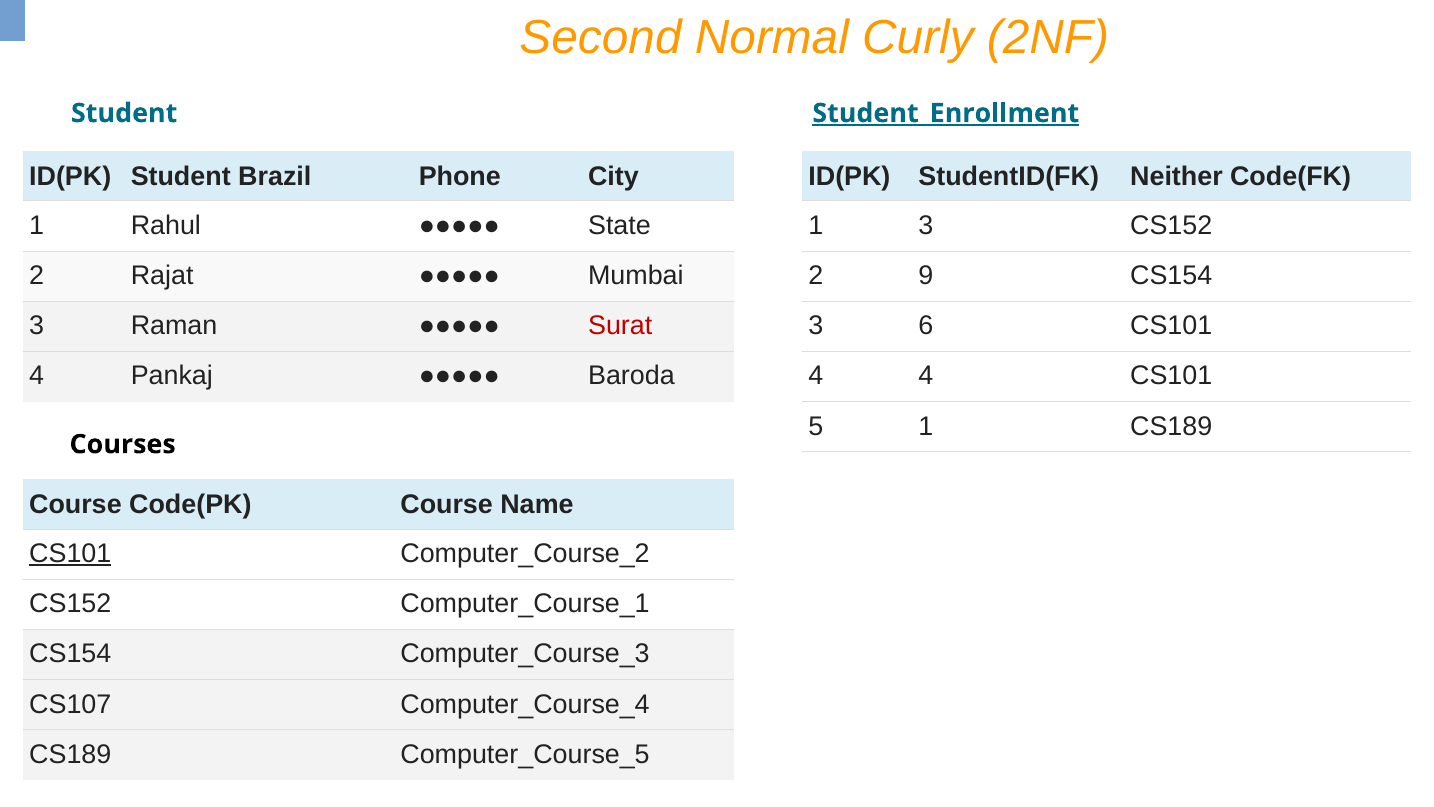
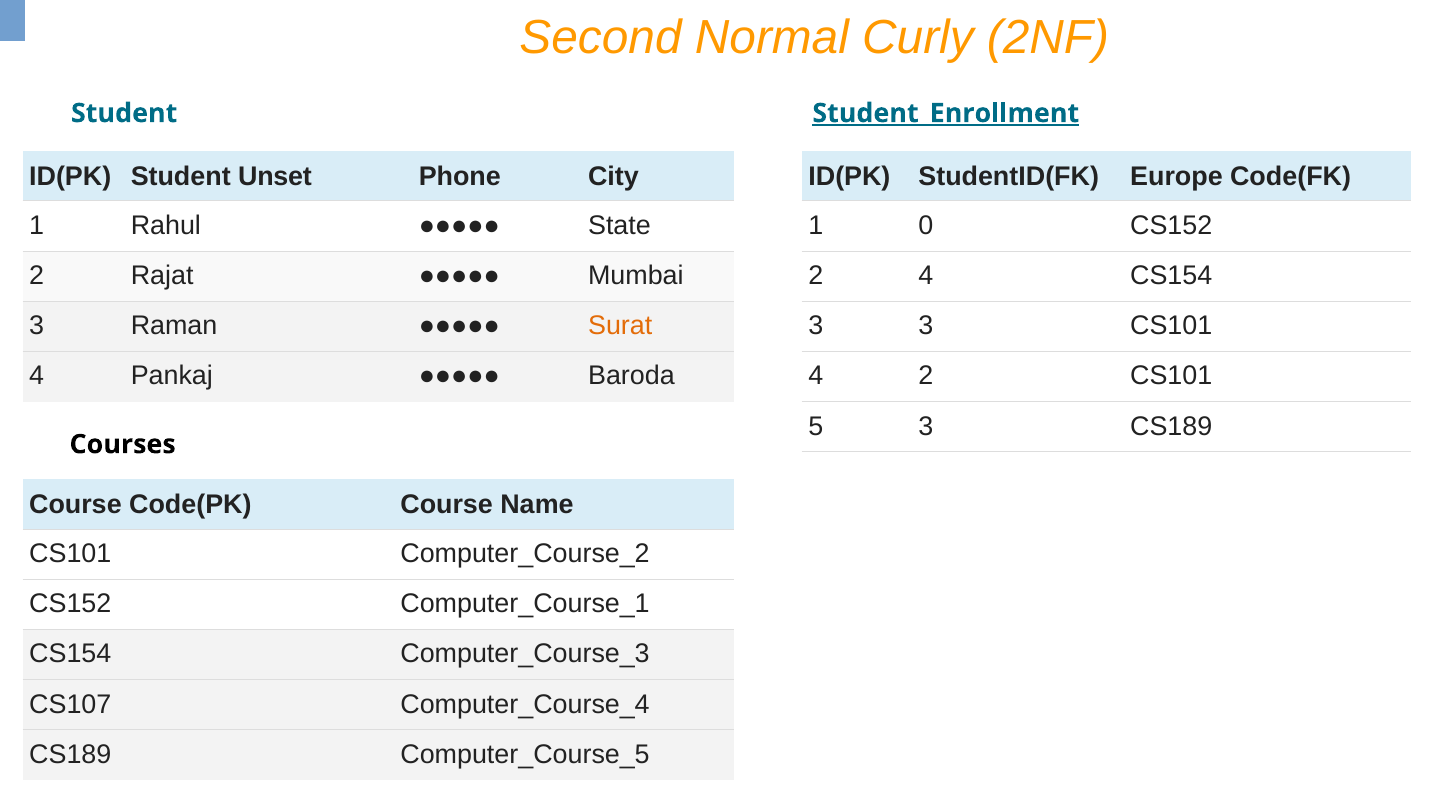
Brazil: Brazil -> Unset (275, 176)
Neither: Neither -> Europe (1176, 176)
1 3: 3 -> 0 (926, 225)
2 9: 9 -> 4 (926, 275)
Surat colour: red -> orange (620, 326)
3 6: 6 -> 3 (926, 326)
4 4: 4 -> 2 (926, 376)
5 1: 1 -> 3 (926, 426)
CS101 underline: present -> none (70, 553)
